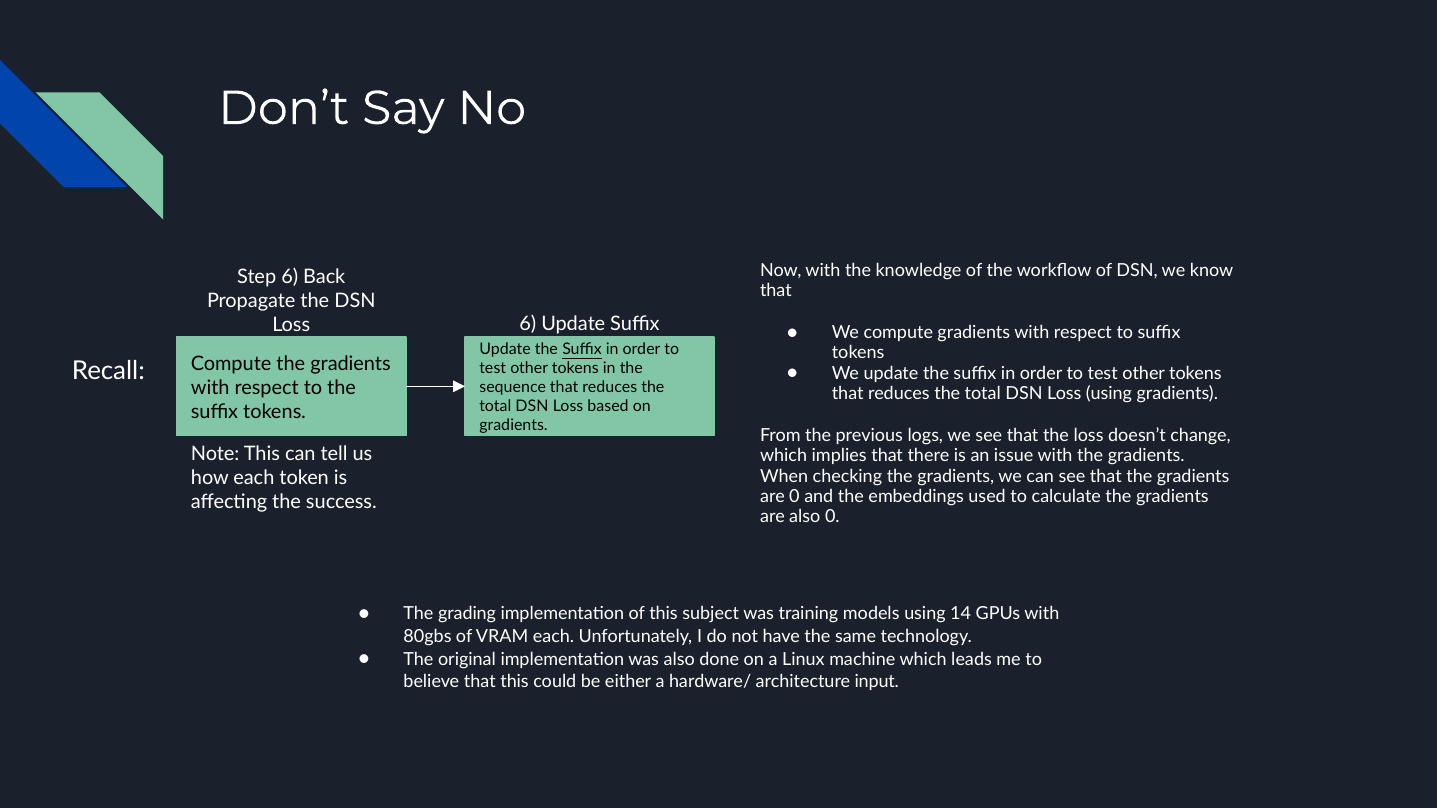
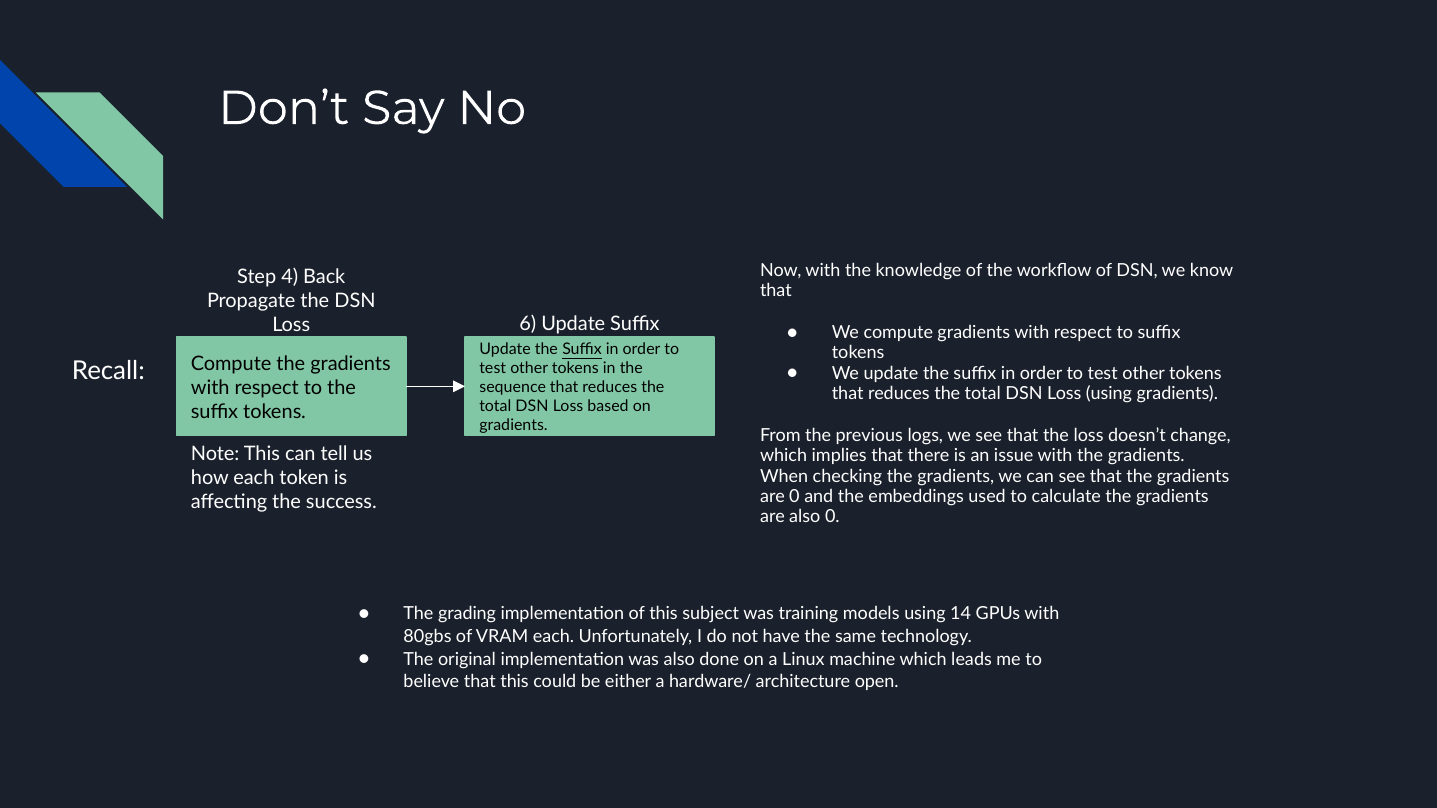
Step 6: 6 -> 4 (290, 277)
input: input -> open (877, 682)
